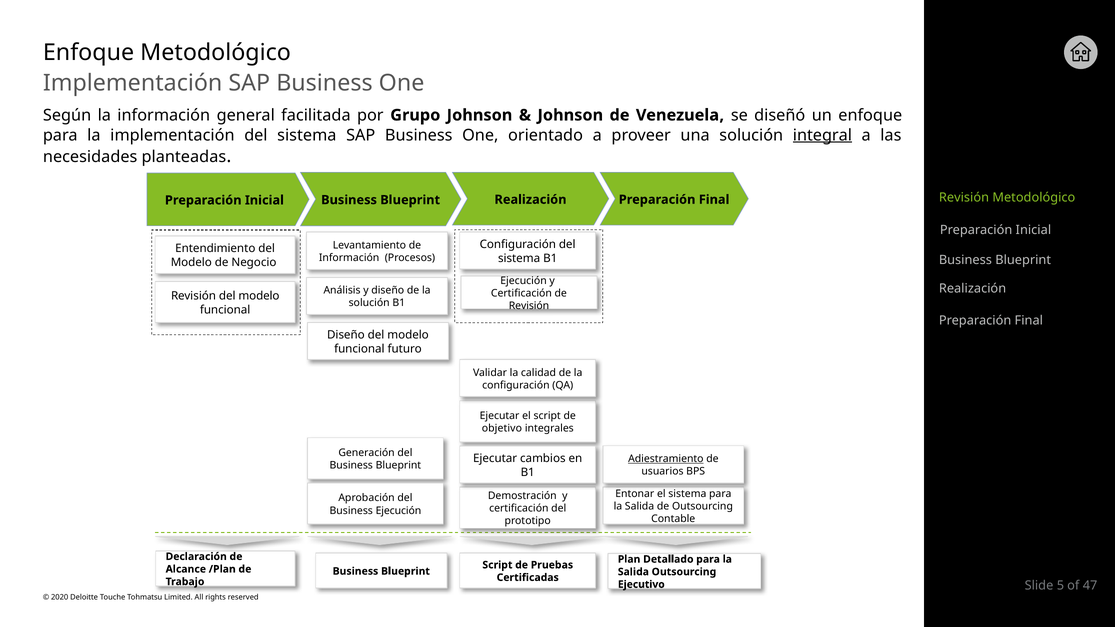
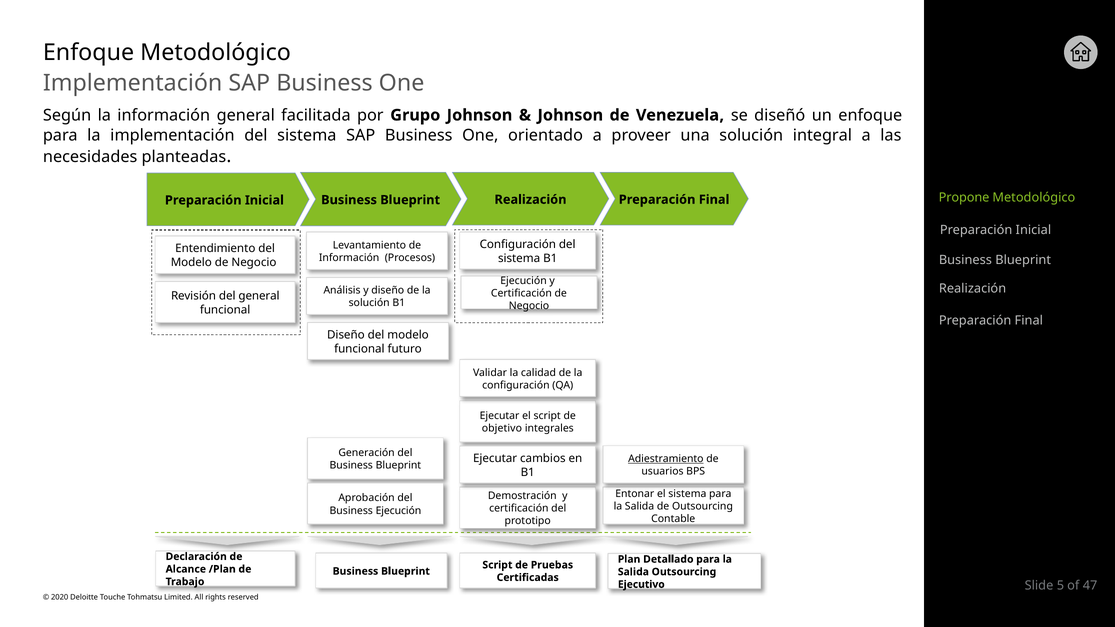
integral underline: present -> none (822, 135)
Revisión: Revisión -> Propone (964, 198)
Revisión del modelo: modelo -> general (259, 296)
Revisión: Revisión -> Negocio (529, 306)
